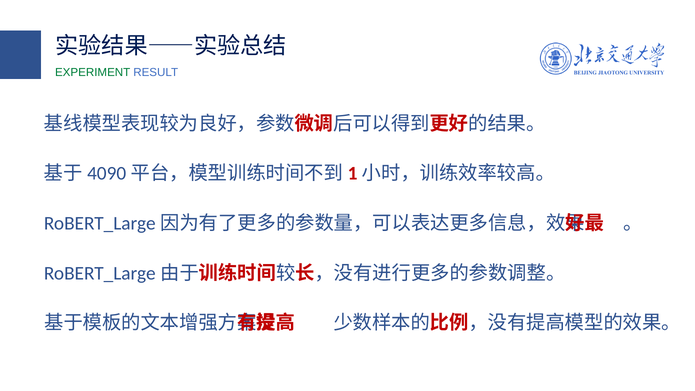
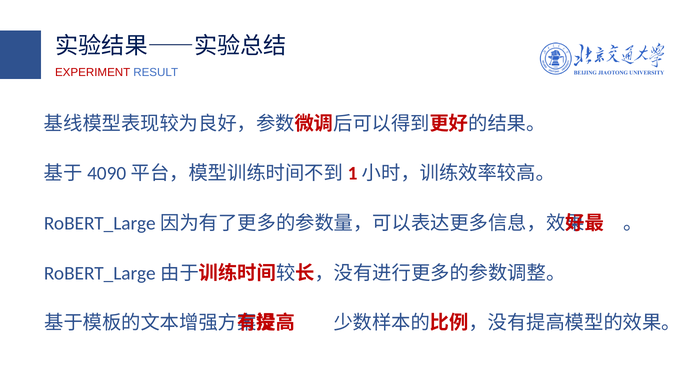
EXPERIMENT colour: green -> red (93, 72)
